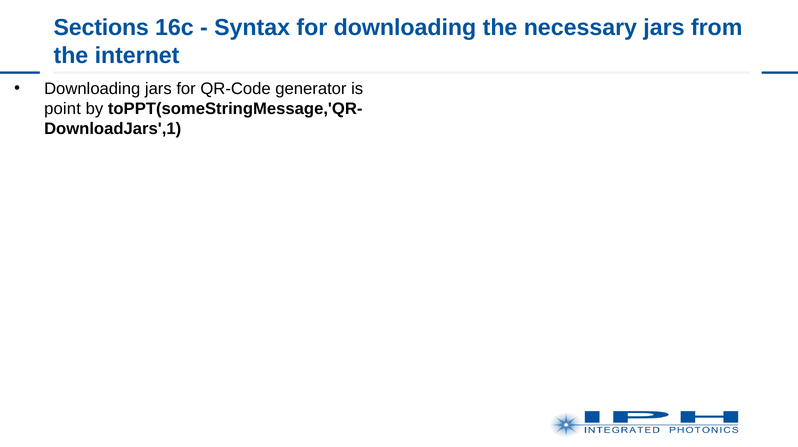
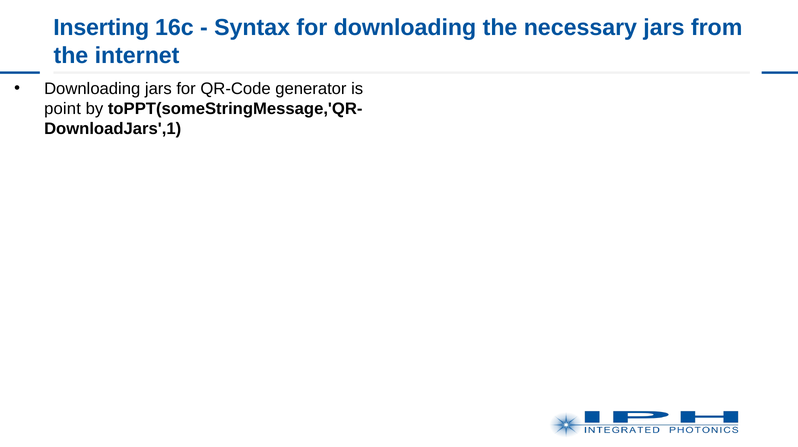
Sections: Sections -> Inserting (101, 28)
